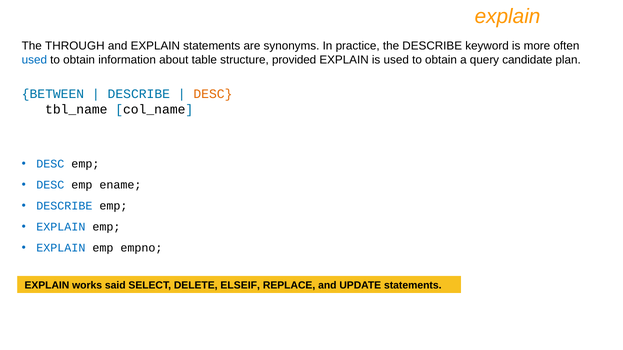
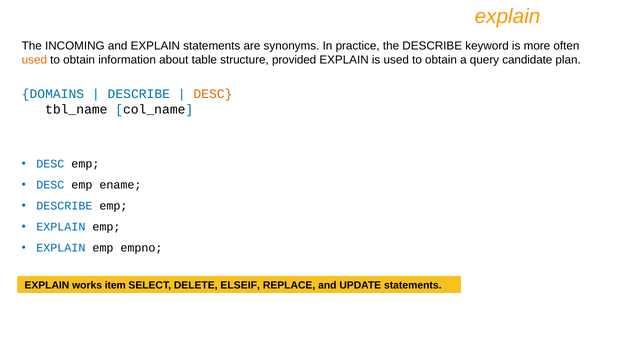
THROUGH: THROUGH -> INCOMING (75, 46)
used colour: blue -> orange (34, 60)
BETWEEN: BETWEEN -> DOMAINS (53, 94)
said: said -> item (115, 286)
